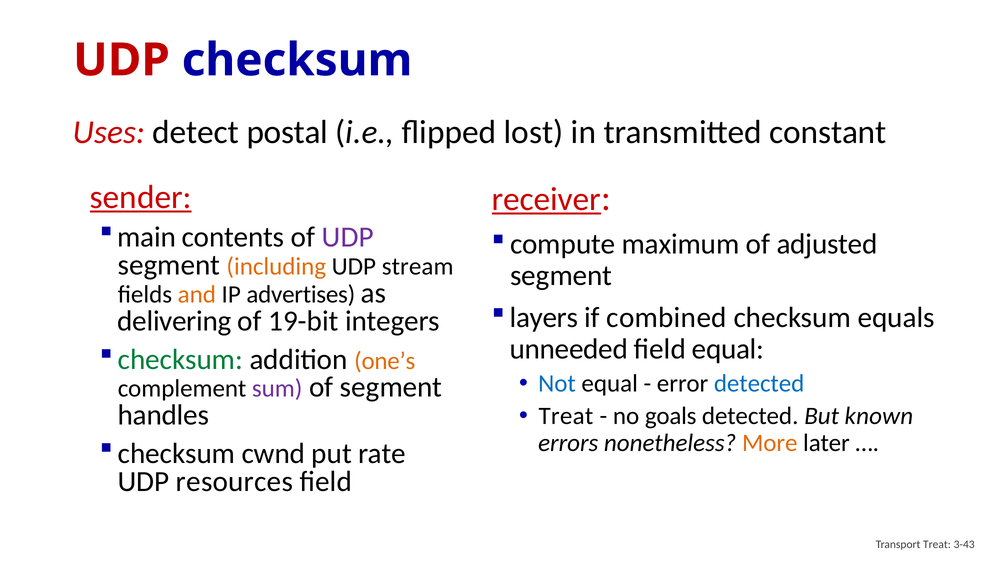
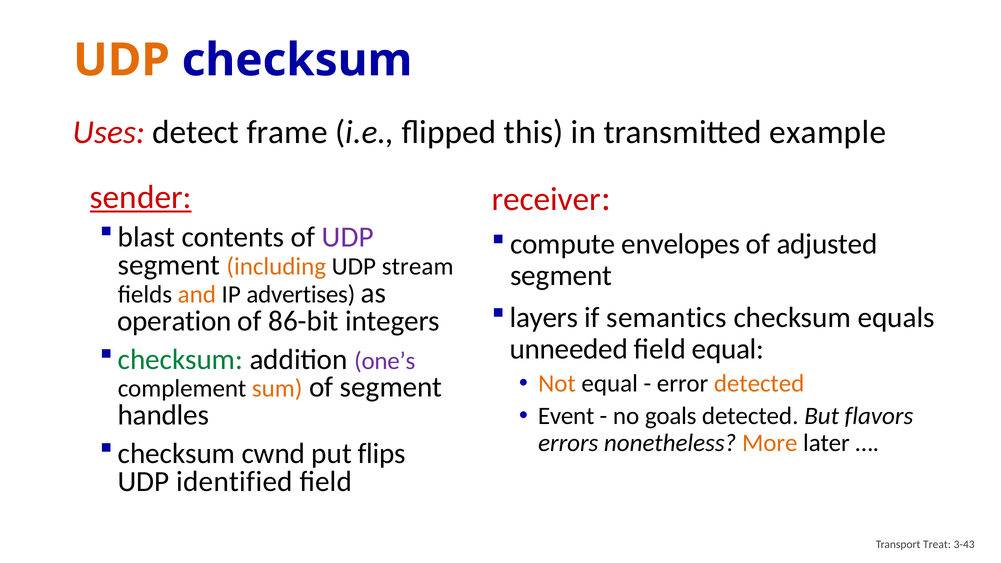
UDP colour: red -> orange (121, 60)
postal: postal -> frame (287, 132)
lost: lost -> this (534, 132)
constant: constant -> example (828, 132)
receiver underline: present -> none (546, 199)
main: main -> blast (146, 237)
maximum: maximum -> envelopes (681, 244)
combined: combined -> semantics (667, 318)
delivering: delivering -> operation (174, 321)
19-bit: 19-bit -> 86-bit (303, 321)
one’s colour: orange -> purple (385, 361)
Not colour: blue -> orange (557, 384)
detected colour: blue -> orange (759, 384)
sum colour: purple -> orange (277, 389)
Treat: Treat -> Event (566, 416)
known: known -> flavors (879, 416)
rate: rate -> flips (382, 454)
resources: resources -> identified (234, 482)
